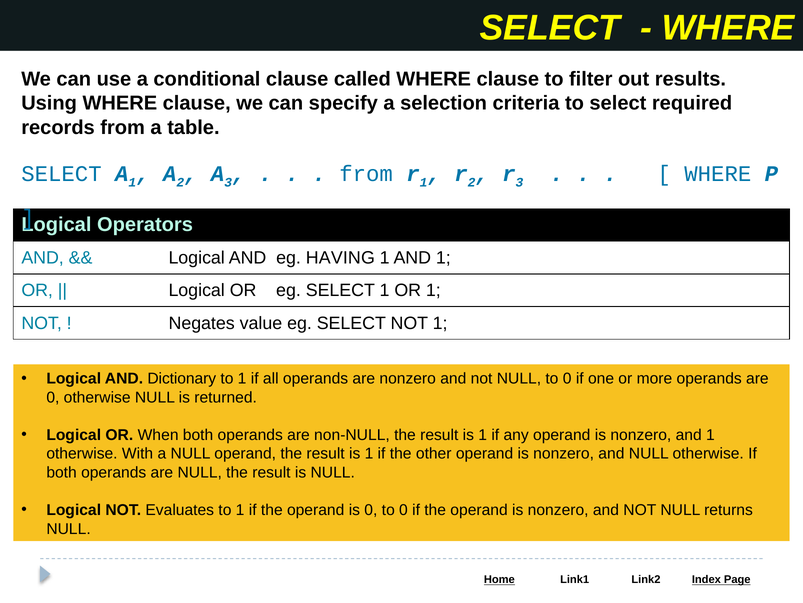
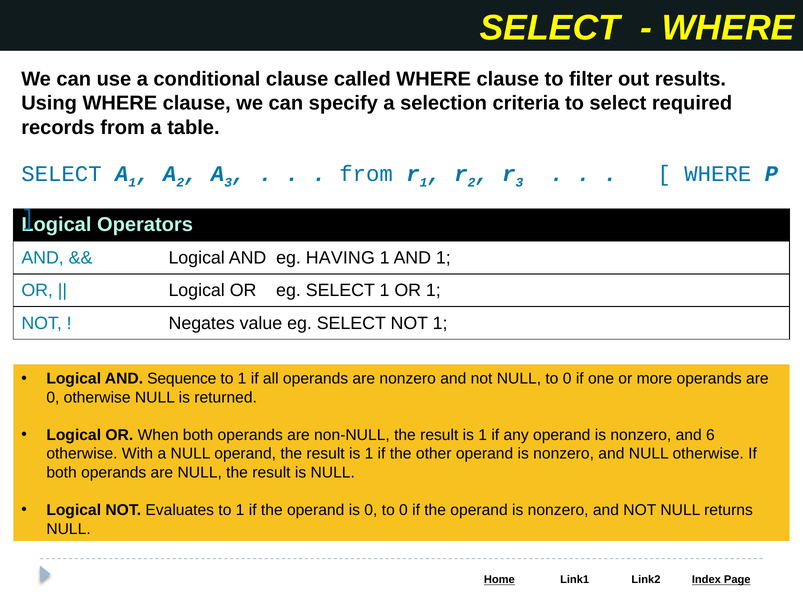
Dictionary: Dictionary -> Sequence (182, 378)
nonzero and 1: 1 -> 6 (710, 435)
